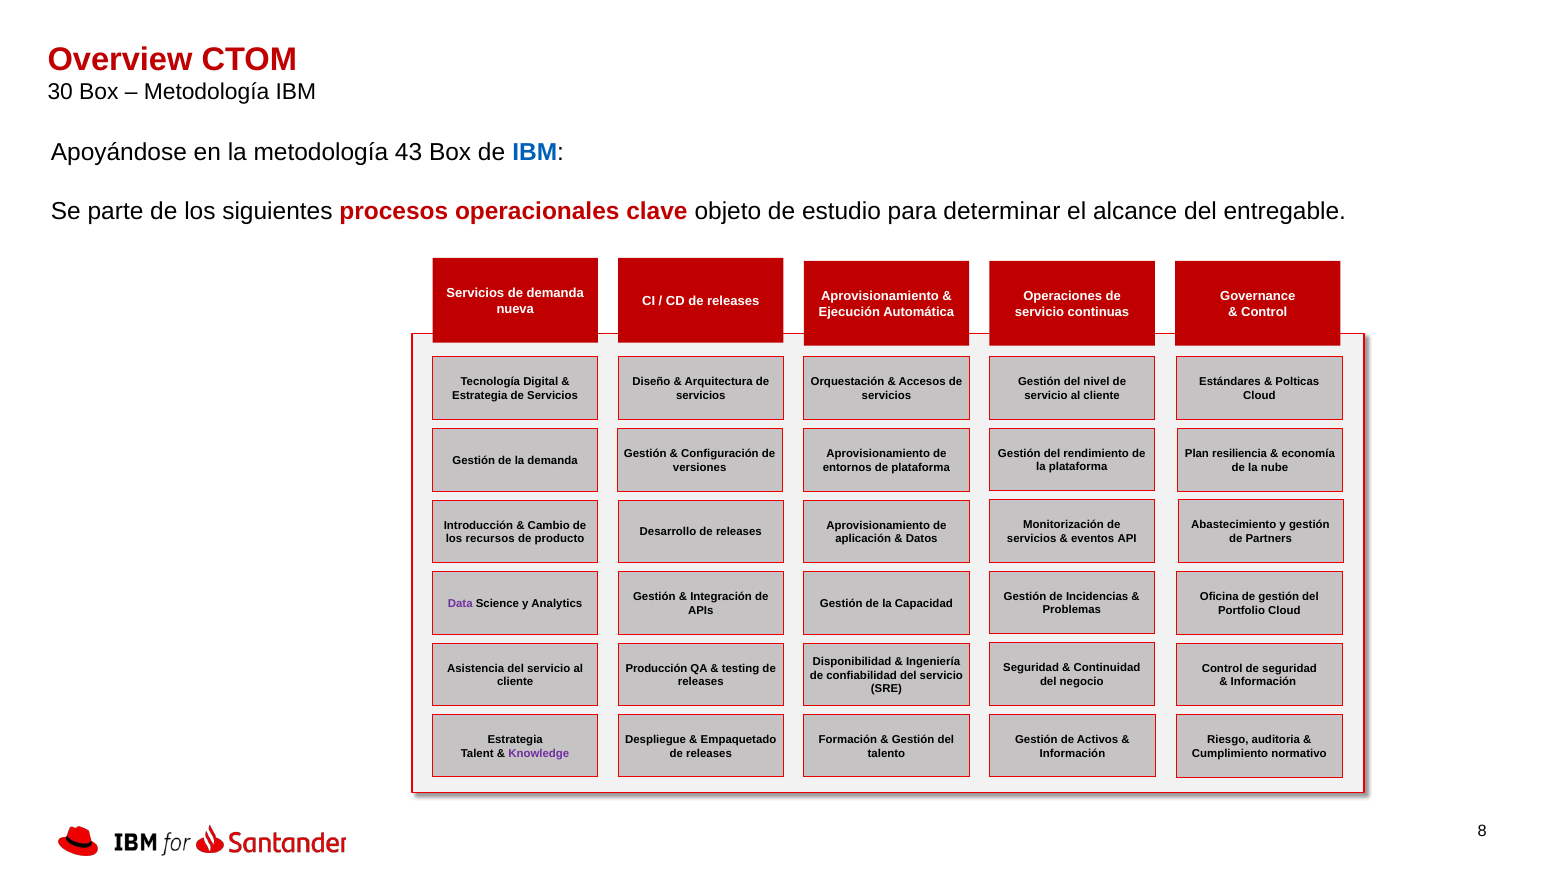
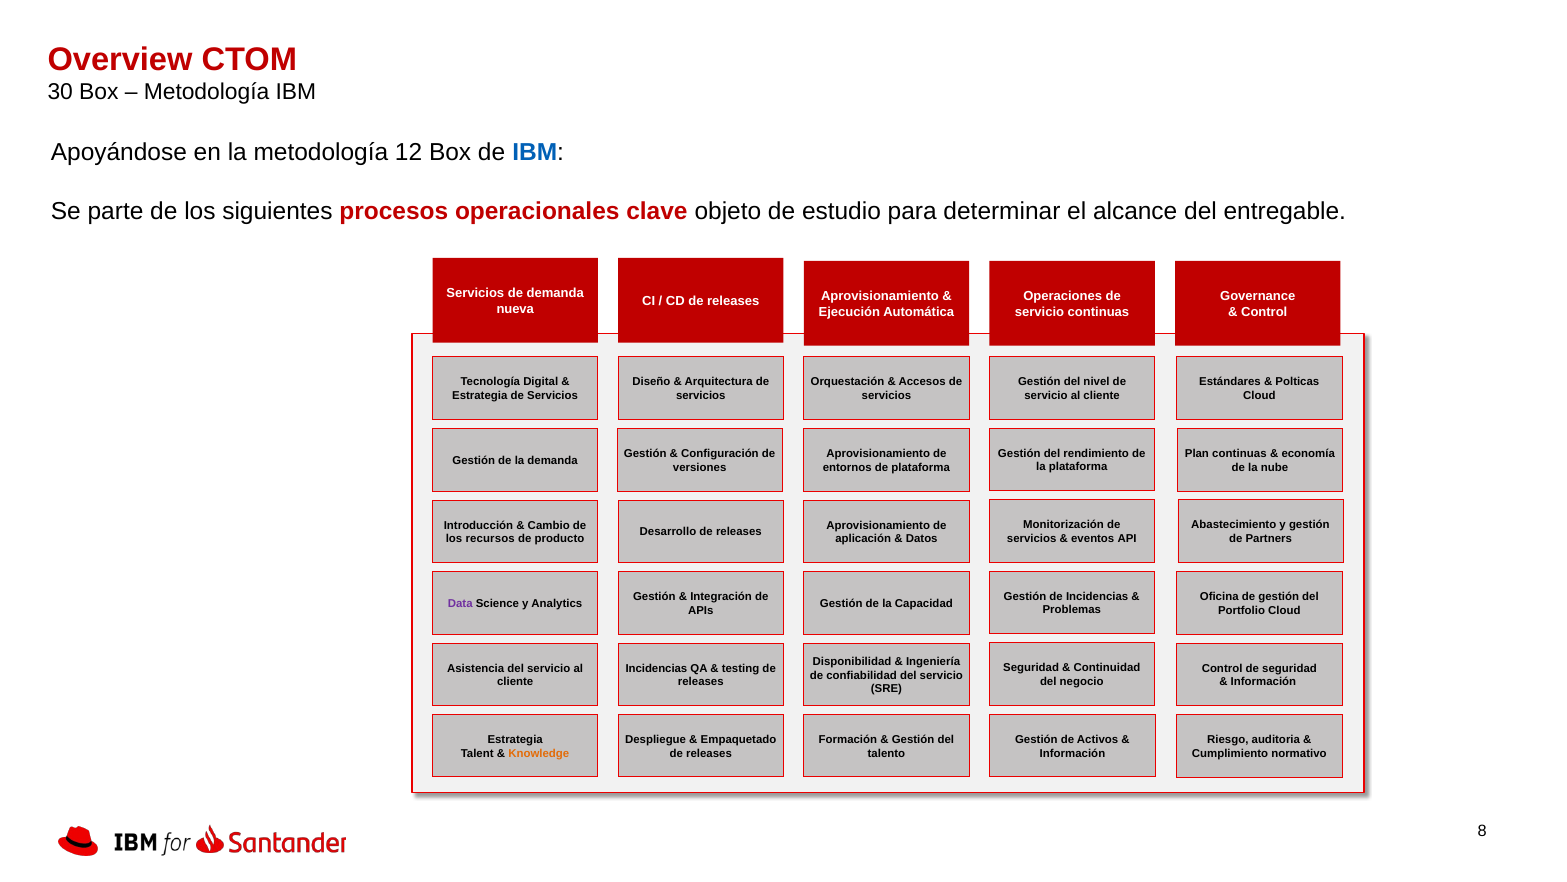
43: 43 -> 12 (409, 152)
Plan resiliencia: resiliencia -> continuas (1239, 453)
Producción: Producción -> Incidencias (656, 668)
Knowledge colour: purple -> orange (539, 753)
